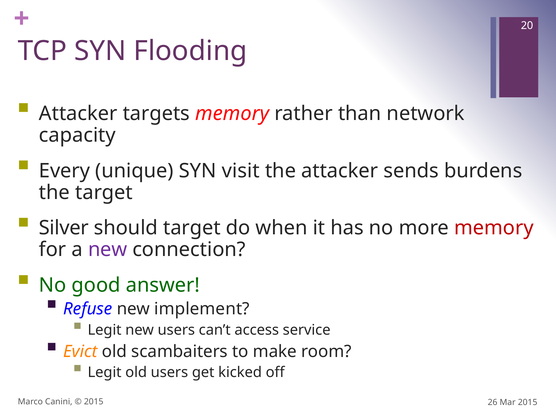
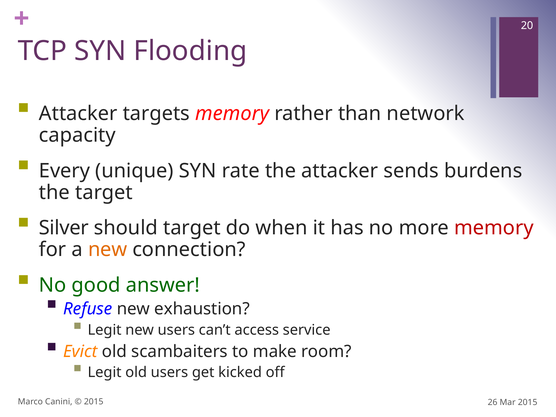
visit: visit -> rate (241, 171)
new colour: purple -> orange (108, 250)
implement: implement -> exhaustion (202, 309)
